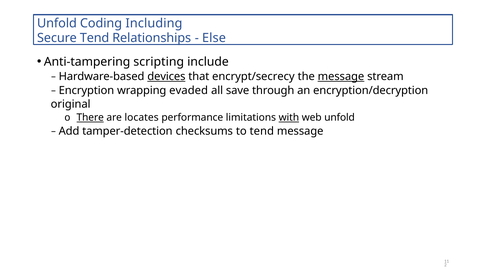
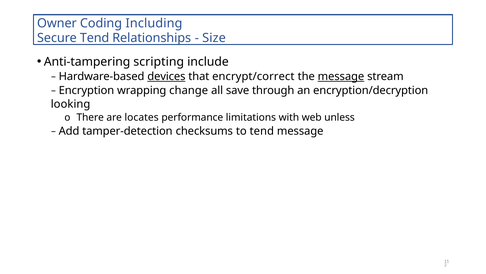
Unfold: Unfold -> Owner (57, 23)
Else: Else -> Size (214, 38)
encrypt/secrecy: encrypt/secrecy -> encrypt/correct (253, 76)
evaded: evaded -> change (189, 90)
original: original -> looking (71, 104)
There underline: present -> none (90, 117)
with underline: present -> none (289, 117)
web unfold: unfold -> unless (339, 117)
